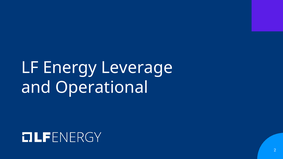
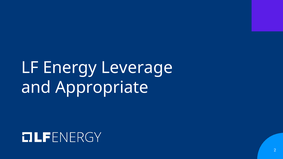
Operational: Operational -> Appropriate (102, 88)
